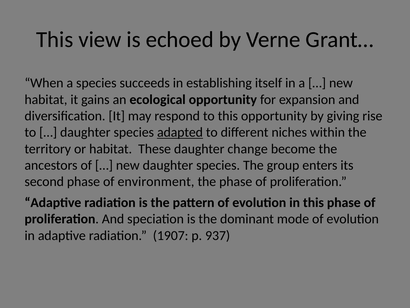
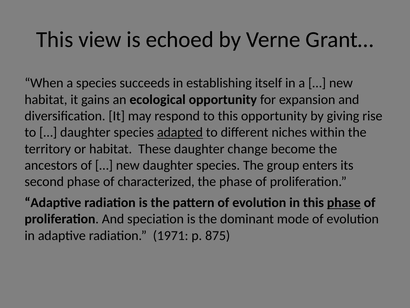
environment: environment -> characterized (156, 181)
phase underline: none -> present (344, 202)
1907: 1907 -> 1971 (171, 235)
937: 937 -> 875 (218, 235)
